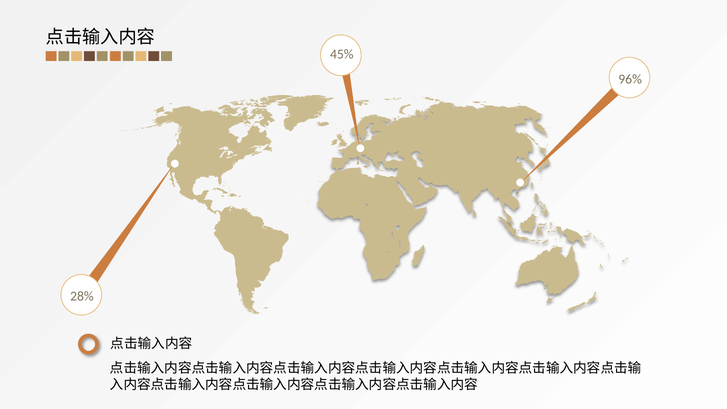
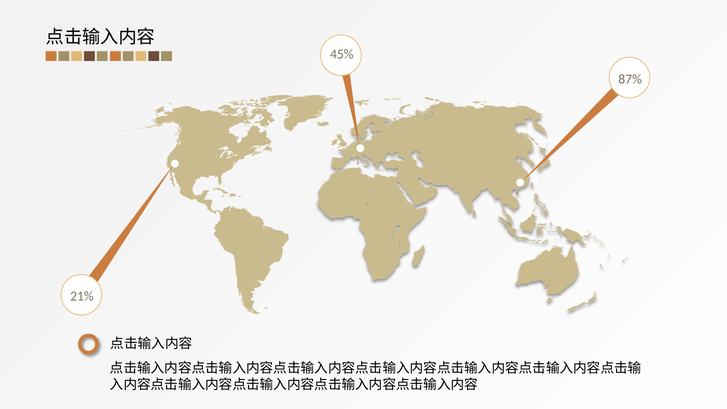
96%: 96% -> 87% (630, 79)
28%: 28% -> 21% (82, 296)
